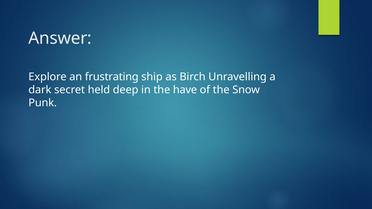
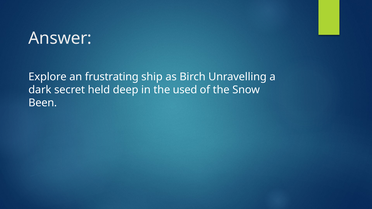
have: have -> used (185, 90)
Punk: Punk -> Been (43, 103)
